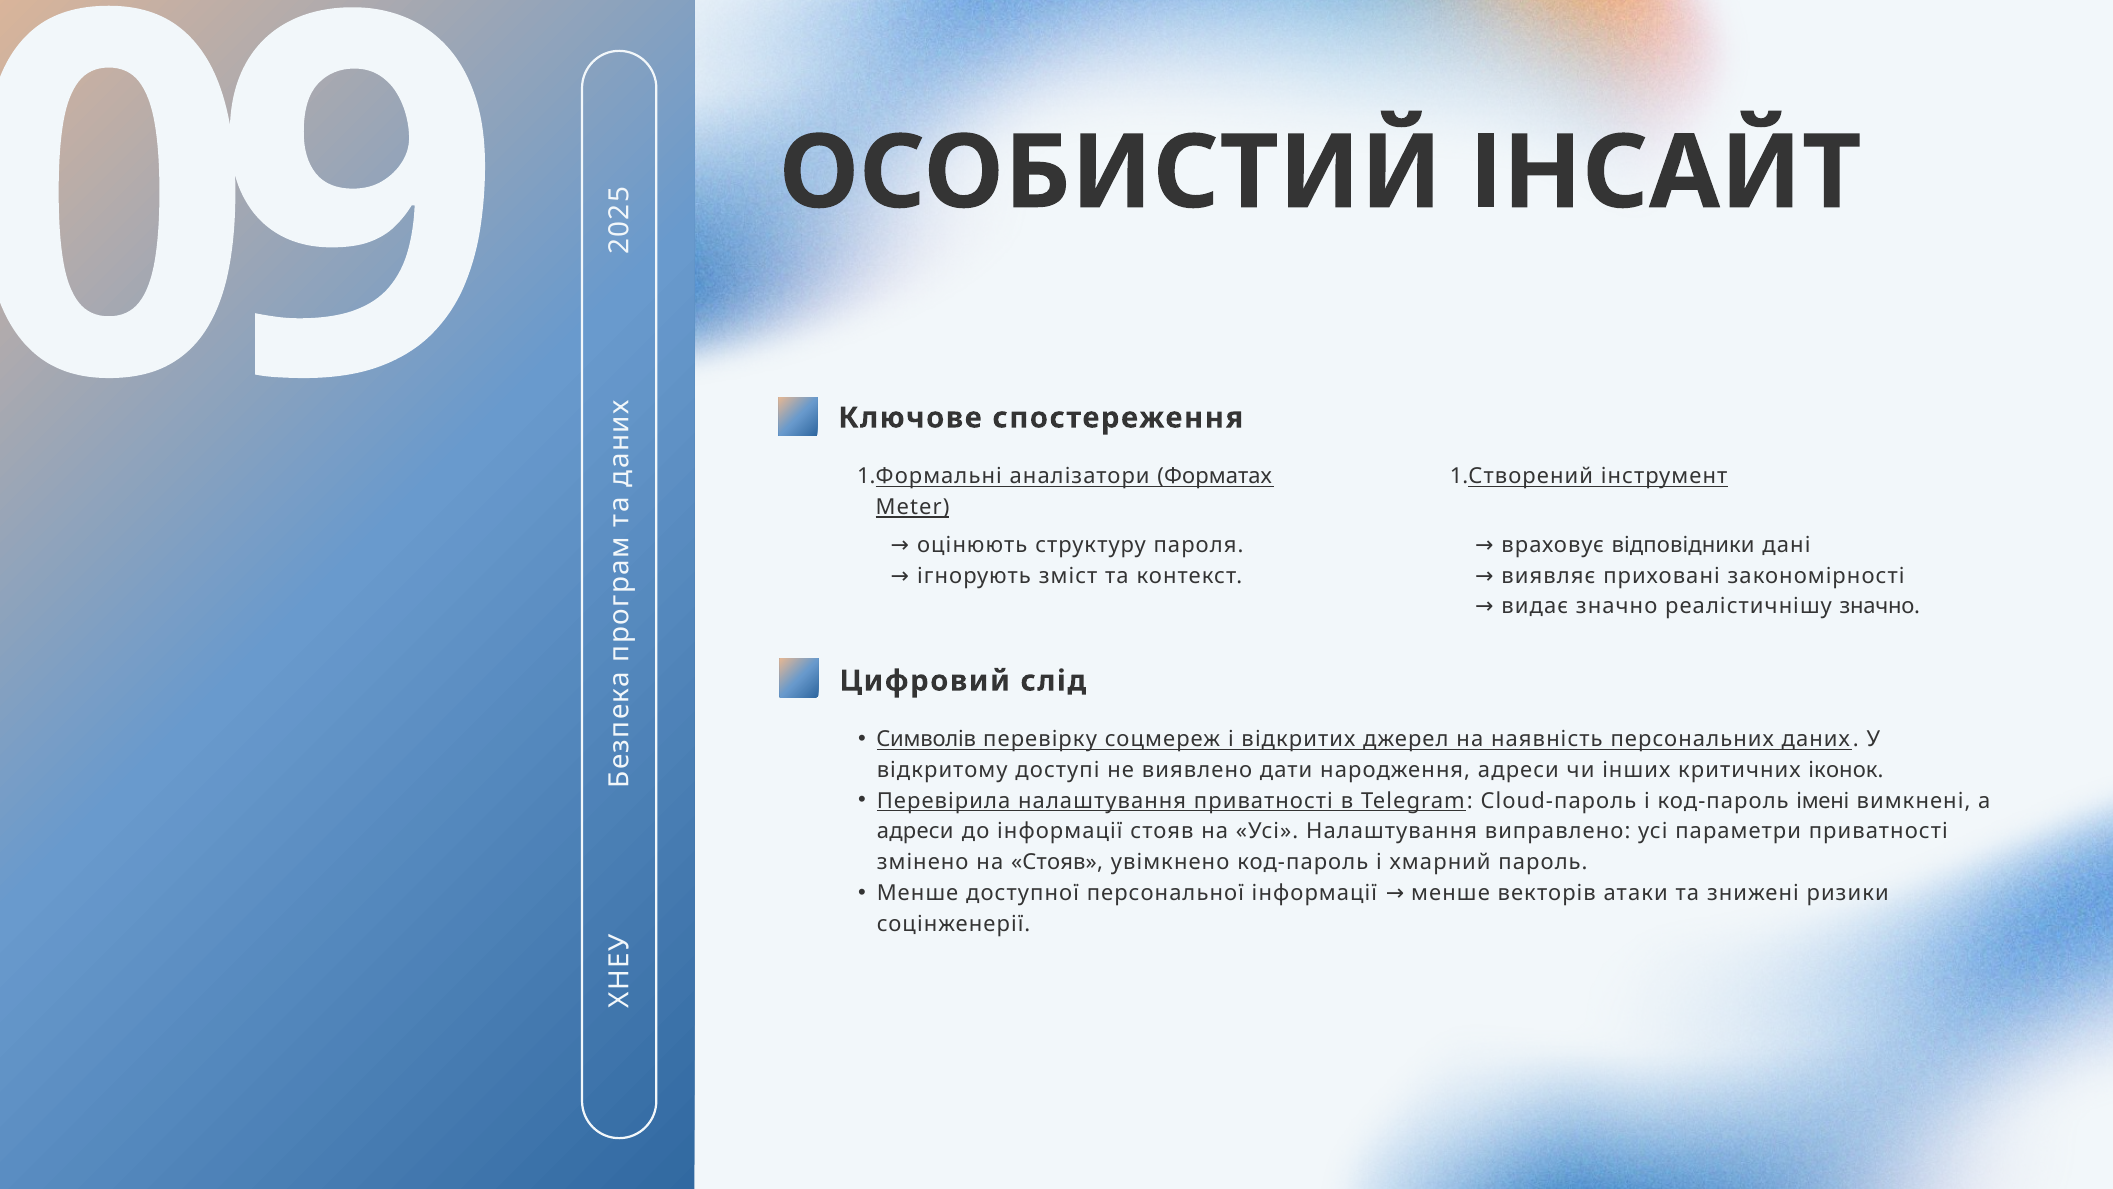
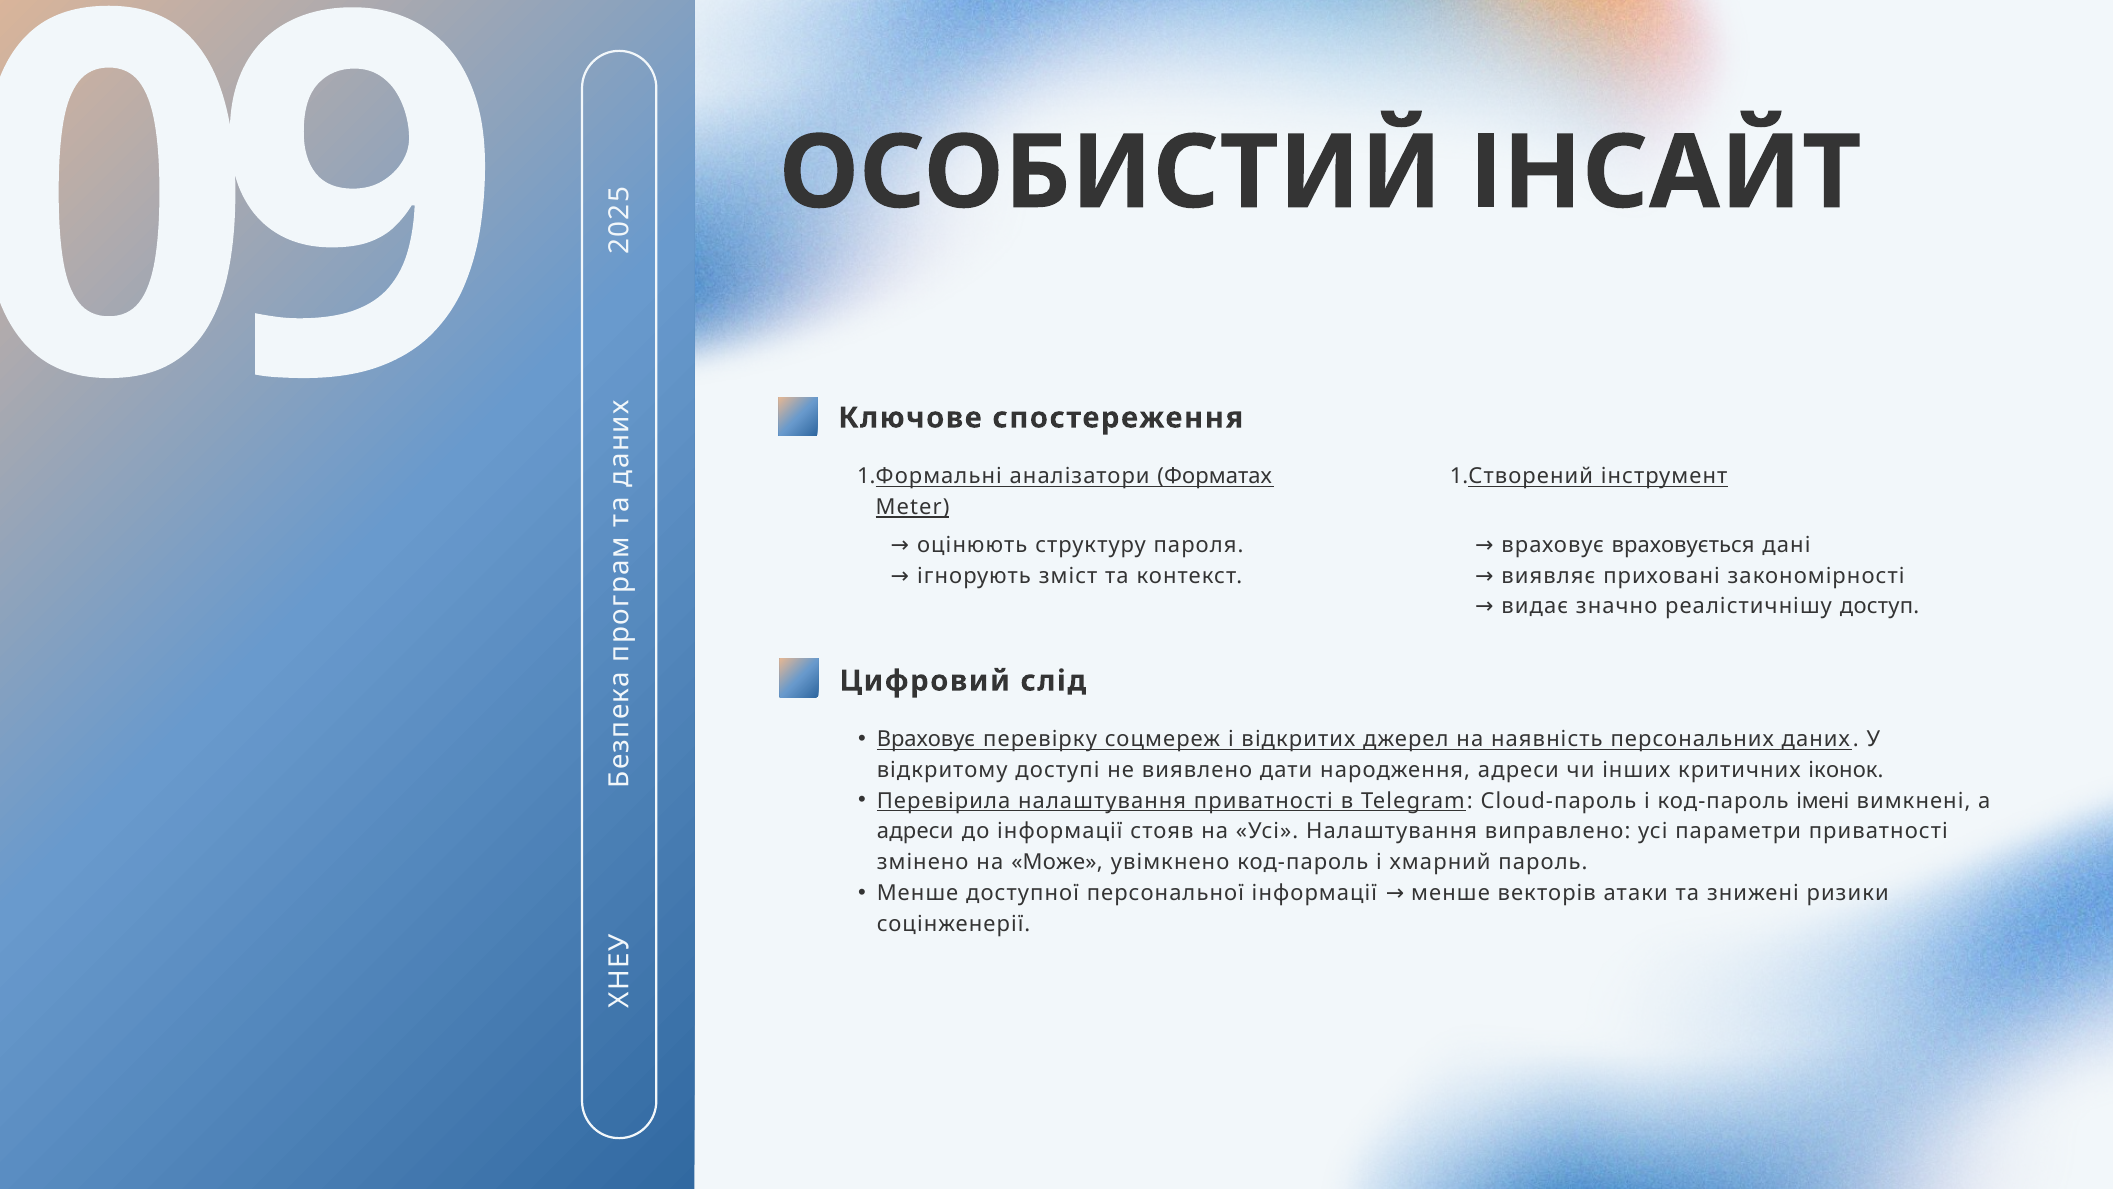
відповідники: відповідники -> враховується (1683, 545)
реалістичнішу значно: значно -> доступ (1880, 607)
Символів: Символів -> Враховує (926, 739)
на Стояв: Стояв -> Може (1057, 862)
